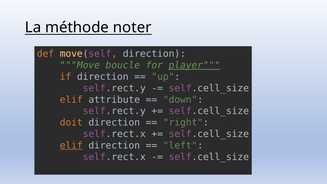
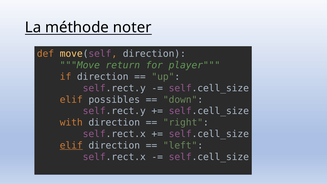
boucle: boucle -> return (123, 65)
player underline: present -> none (194, 65)
attribute: attribute -> possibles (114, 100)
doit: doit -> with (71, 122)
